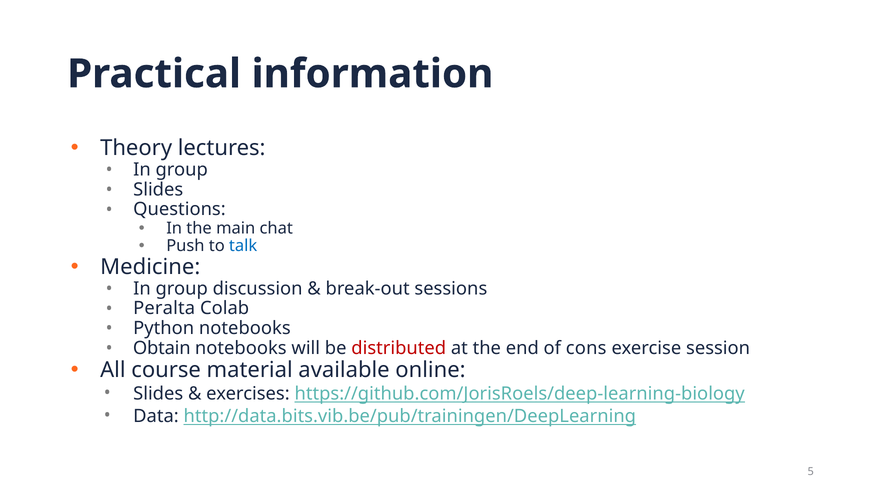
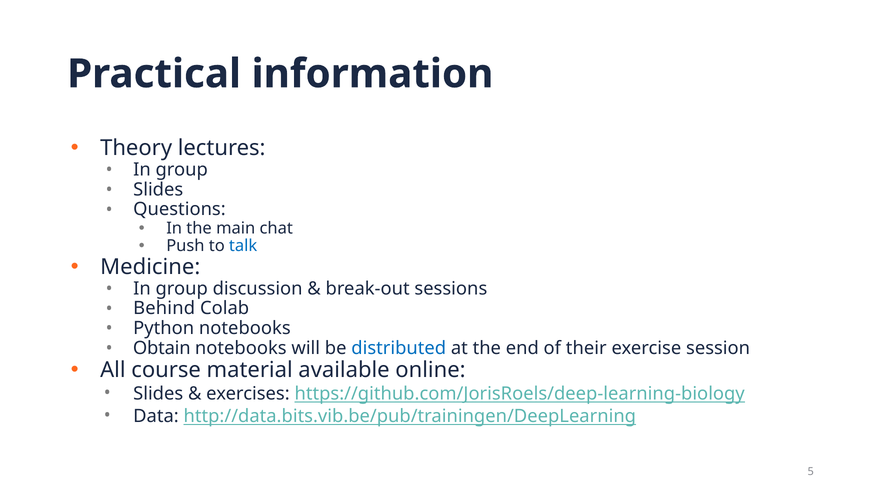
Peralta: Peralta -> Behind (164, 309)
distributed colour: red -> blue (399, 348)
cons: cons -> their (586, 348)
